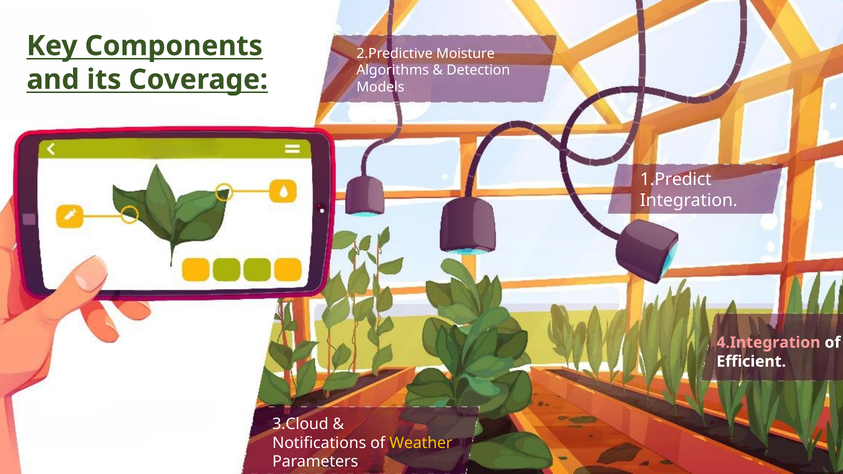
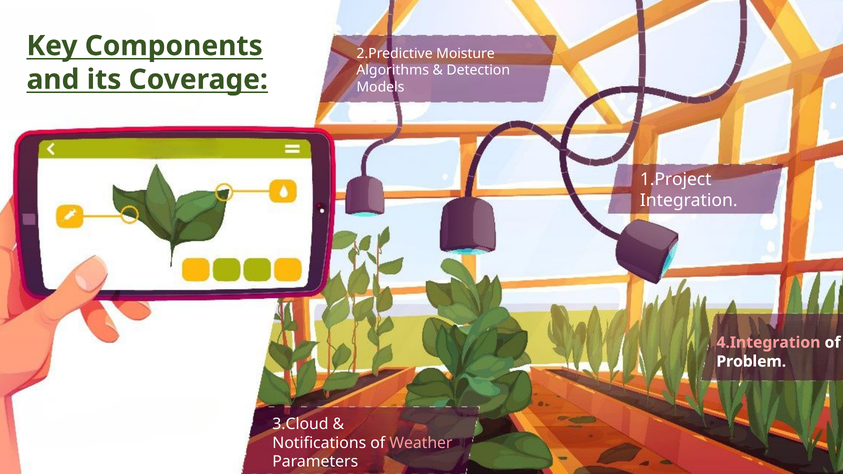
1.Predict: 1.Predict -> 1.Project (676, 179)
Efficient: Efficient -> Problem (751, 362)
Weather colour: yellow -> pink (421, 443)
